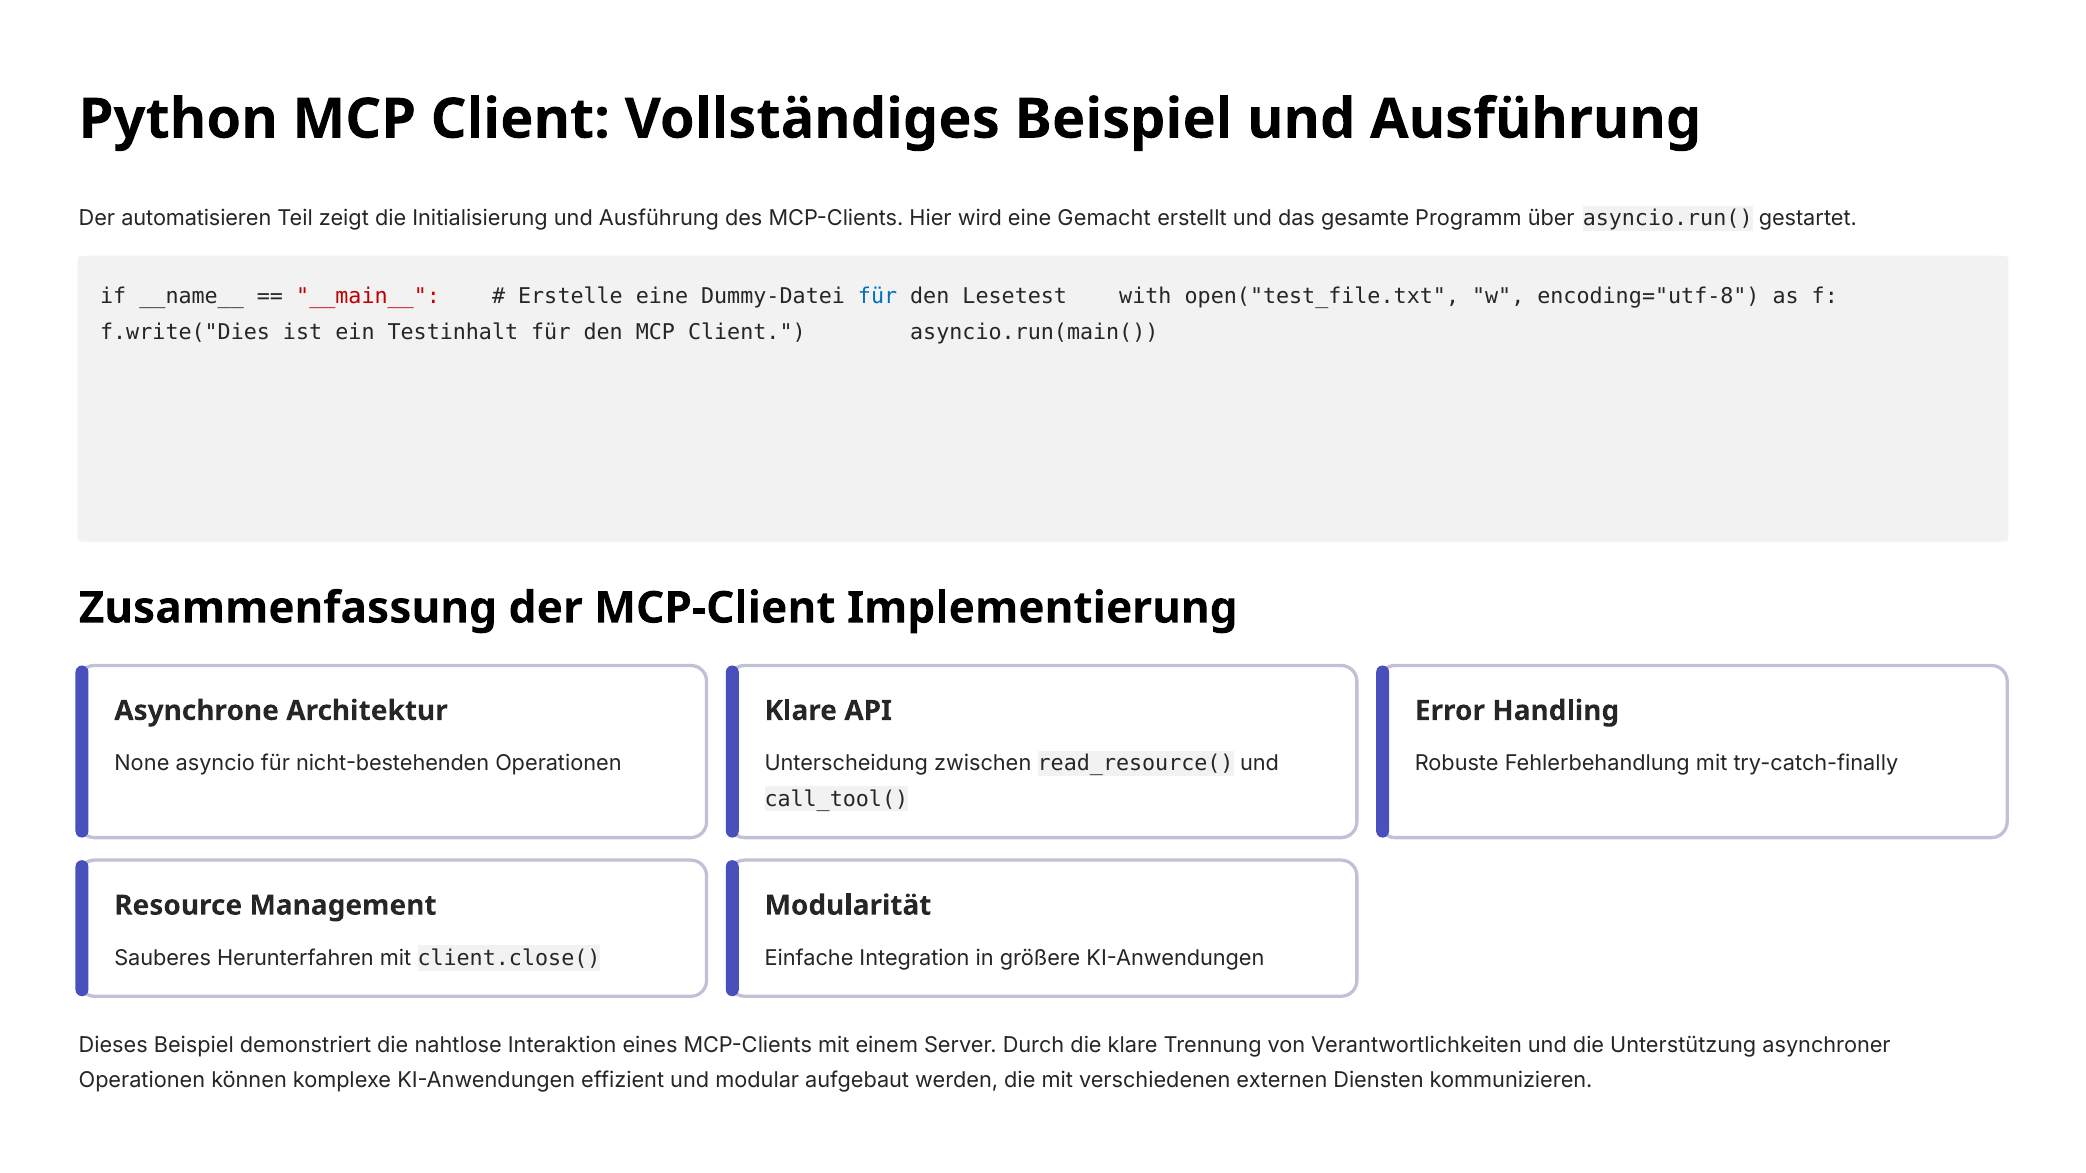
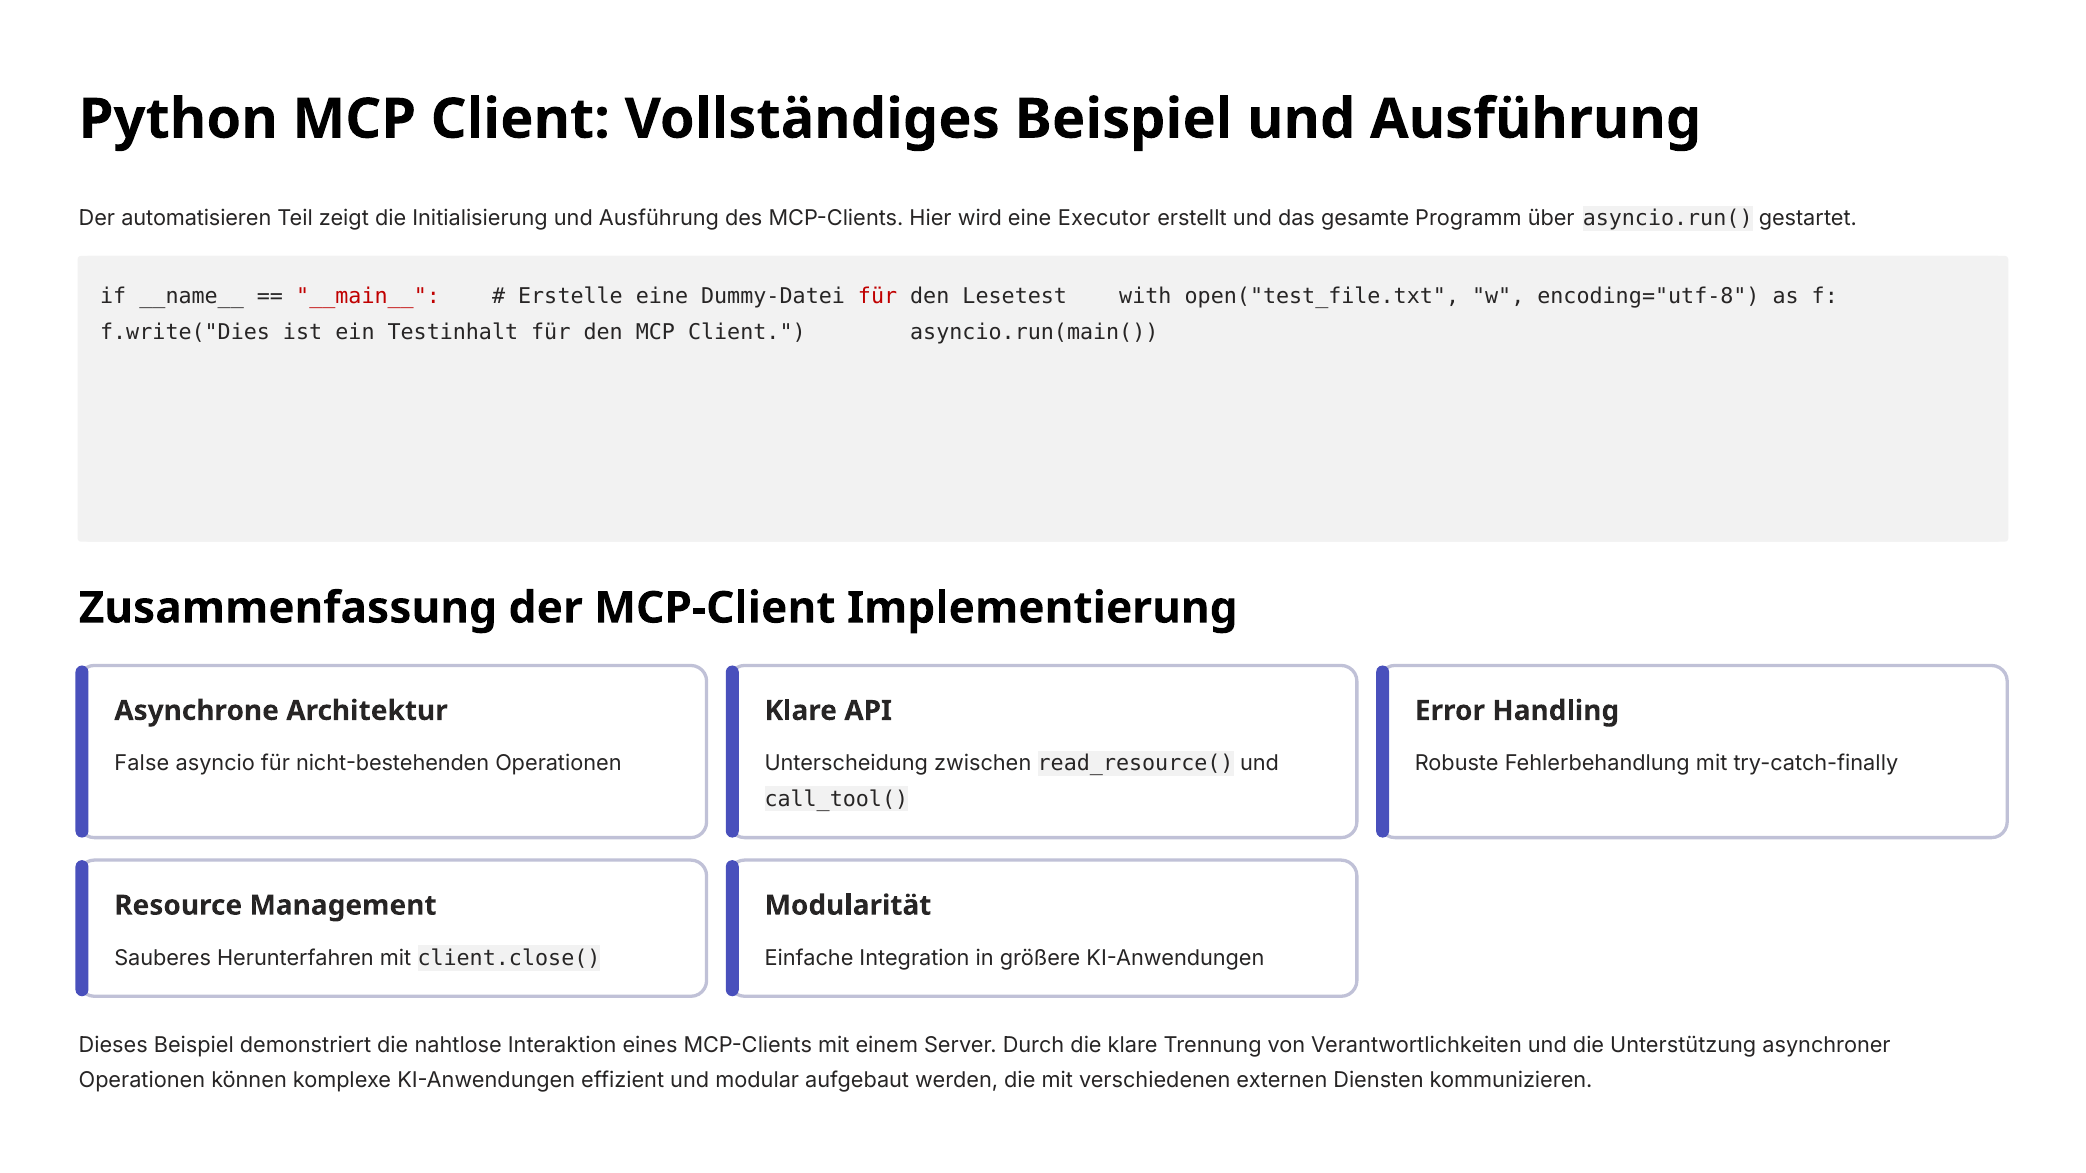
Gemacht: Gemacht -> Executor (1104, 219)
für colour: blue -> red (878, 297)
None: None -> False (142, 764)
